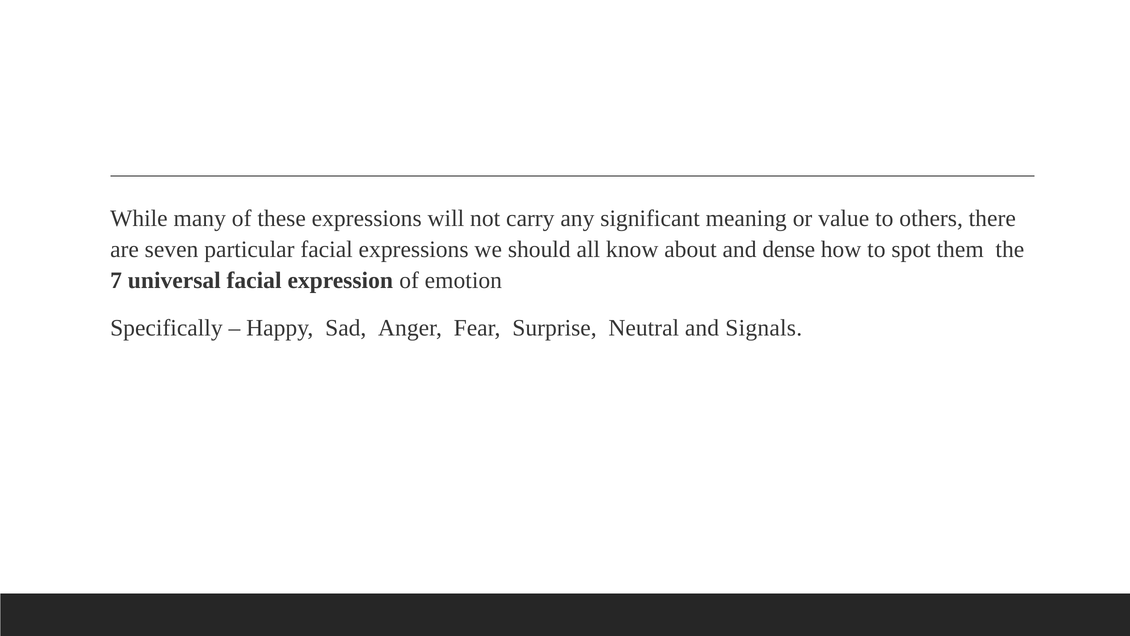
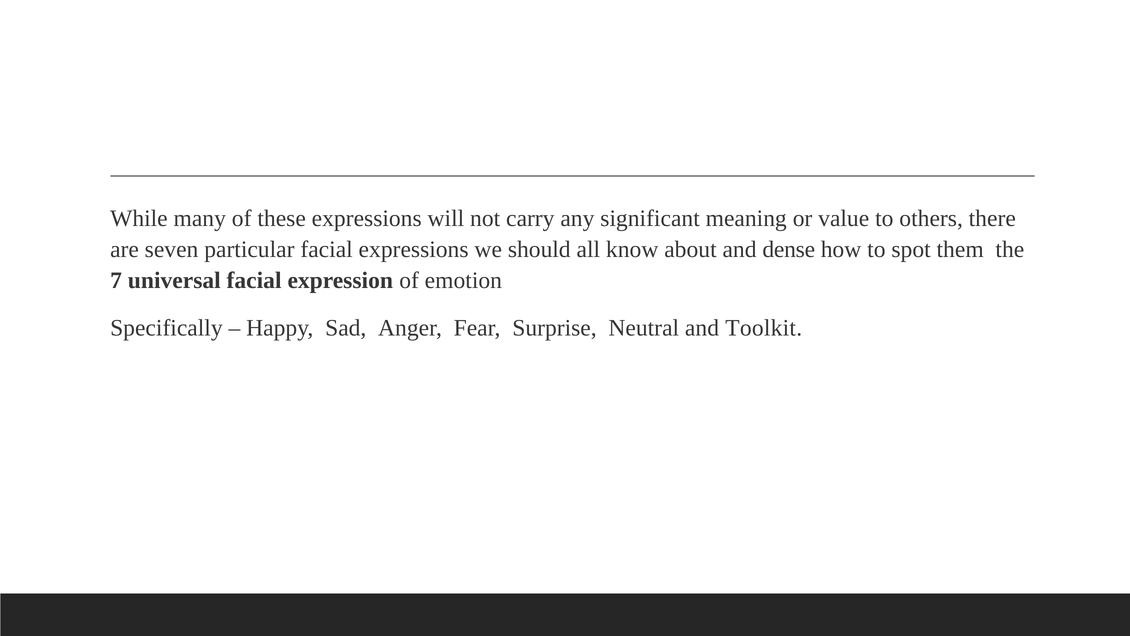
Signals: Signals -> Toolkit (764, 328)
